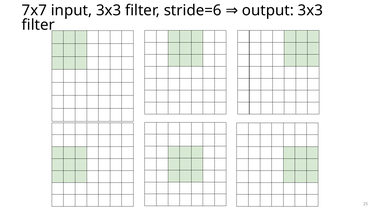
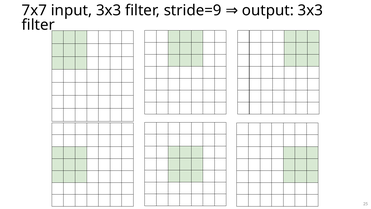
stride=6: stride=6 -> stride=9 (193, 10)
